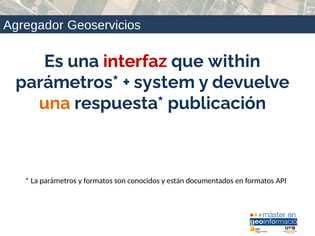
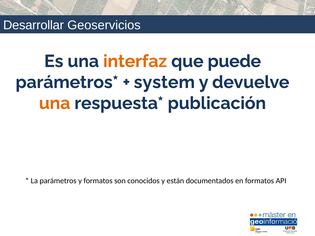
Agregador: Agregador -> Desarrollar (34, 25)
interfaz colour: red -> orange (135, 61)
within: within -> puede (234, 61)
